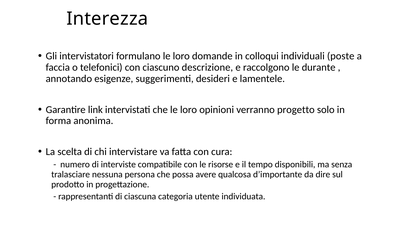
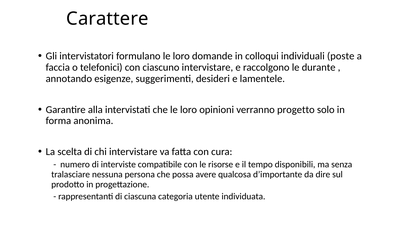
Interezza: Interezza -> Carattere (107, 19)
ciascuno descrizione: descrizione -> intervistare (207, 67)
link: link -> alla (95, 110)
